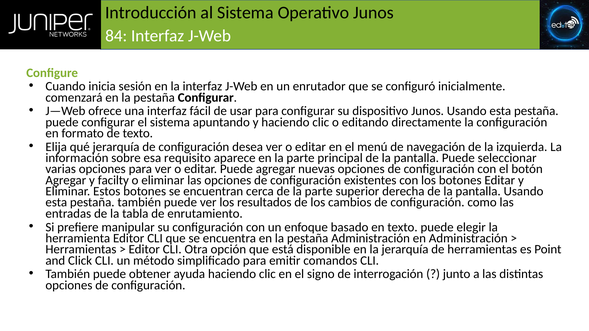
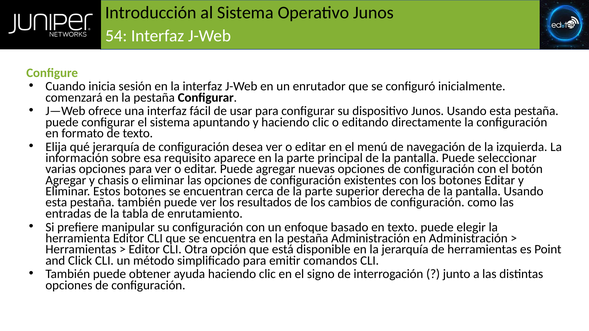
84: 84 -> 54 (116, 36)
facilty: facilty -> chasis (113, 180)
